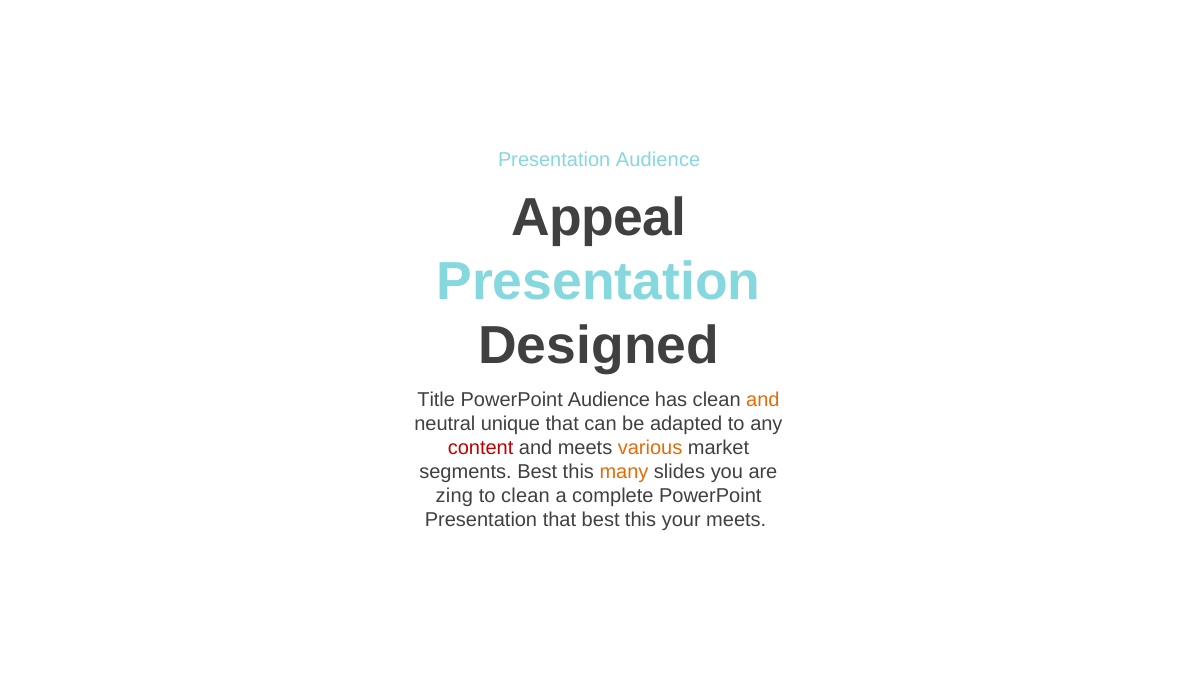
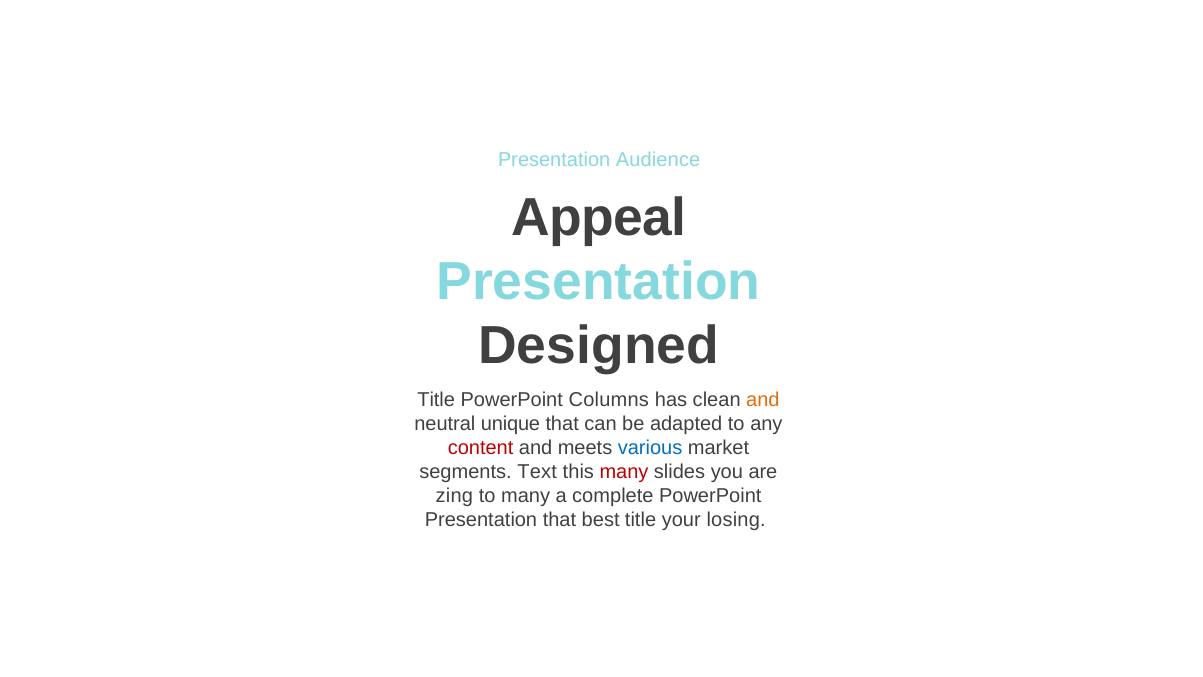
PowerPoint Audience: Audience -> Columns (609, 400)
various colour: orange -> blue (650, 448)
segments Best: Best -> Text (537, 472)
many colour: orange -> red (624, 472)
to clean: clean -> many (526, 496)
that best this: this -> title (641, 520)
your meets: meets -> losing (736, 520)
